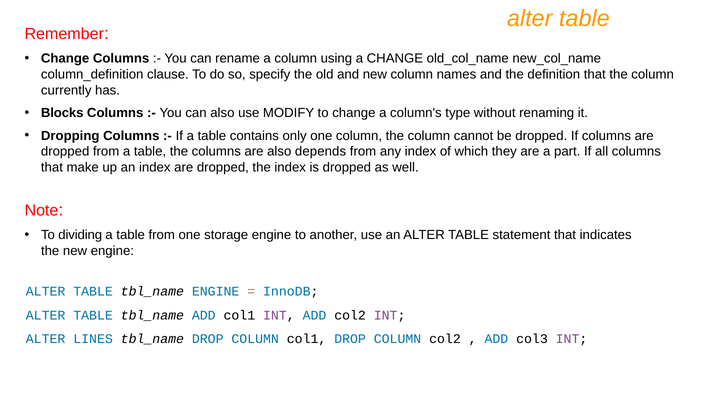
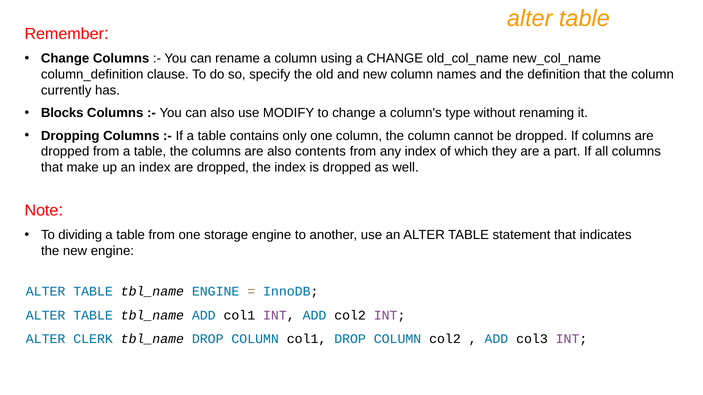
depends: depends -> contents (321, 152)
LINES: LINES -> CLERK (93, 339)
